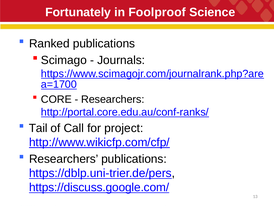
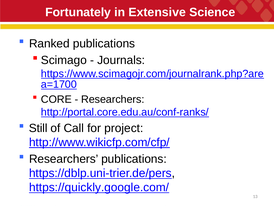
Foolproof: Foolproof -> Extensive (157, 12)
Tail: Tail -> Still (38, 128)
https://discuss.google.com/: https://discuss.google.com/ -> https://quickly.google.com/ (99, 187)
